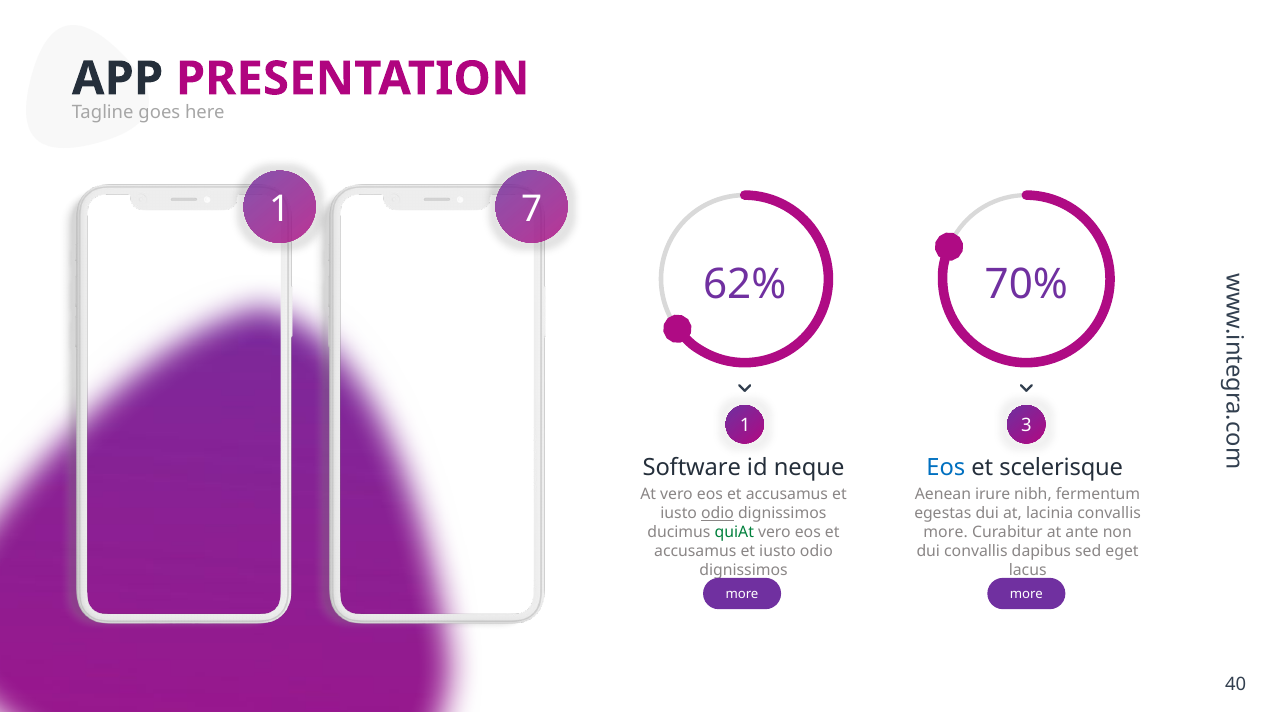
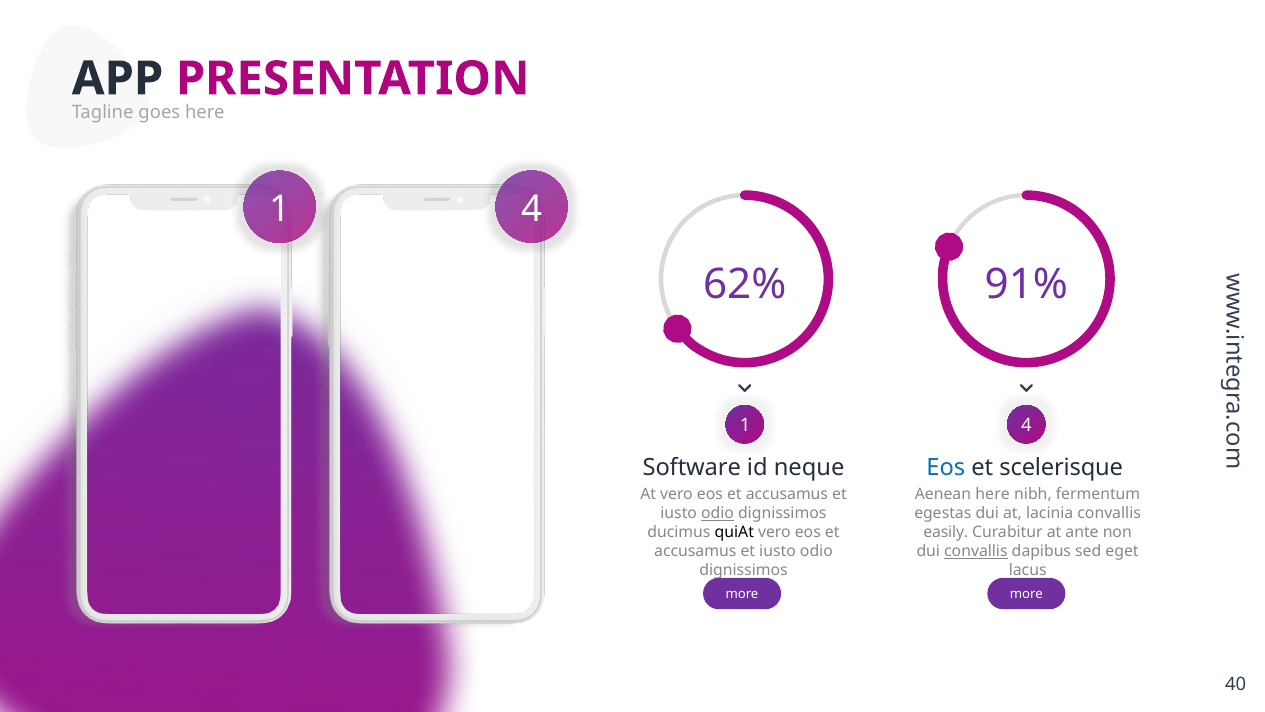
7: 7 -> 4 (532, 209)
70%: 70% -> 91% (1026, 285)
3: 3 -> 4 (1026, 425)
Aenean irure: irure -> here (993, 494)
quiAt colour: green -> black (734, 532)
more: more -> easily (946, 532)
convallis underline: none -> present (976, 551)
